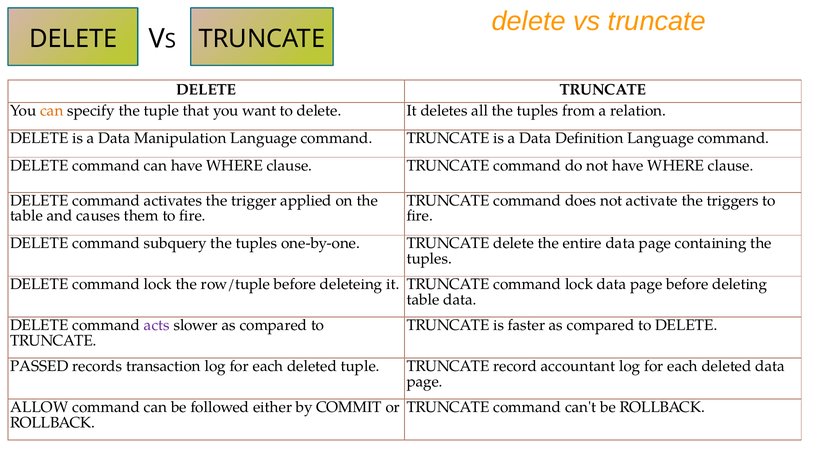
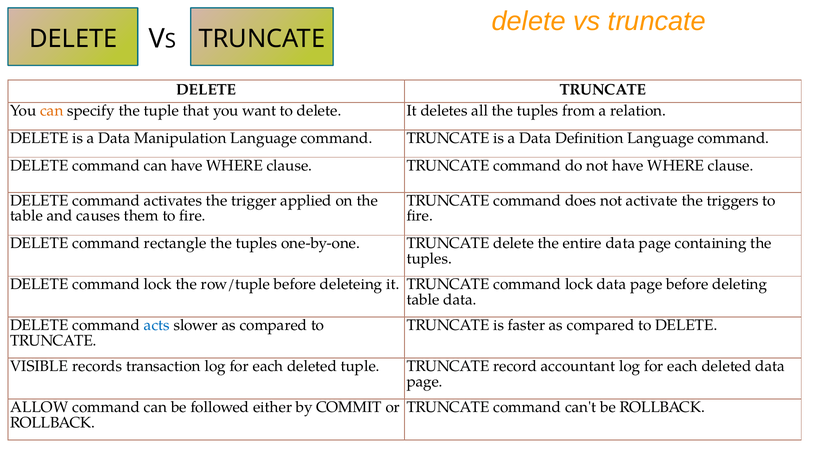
subquery: subquery -> rectangle (175, 243)
acts colour: purple -> blue (157, 325)
PASSED: PASSED -> VISIBLE (39, 366)
